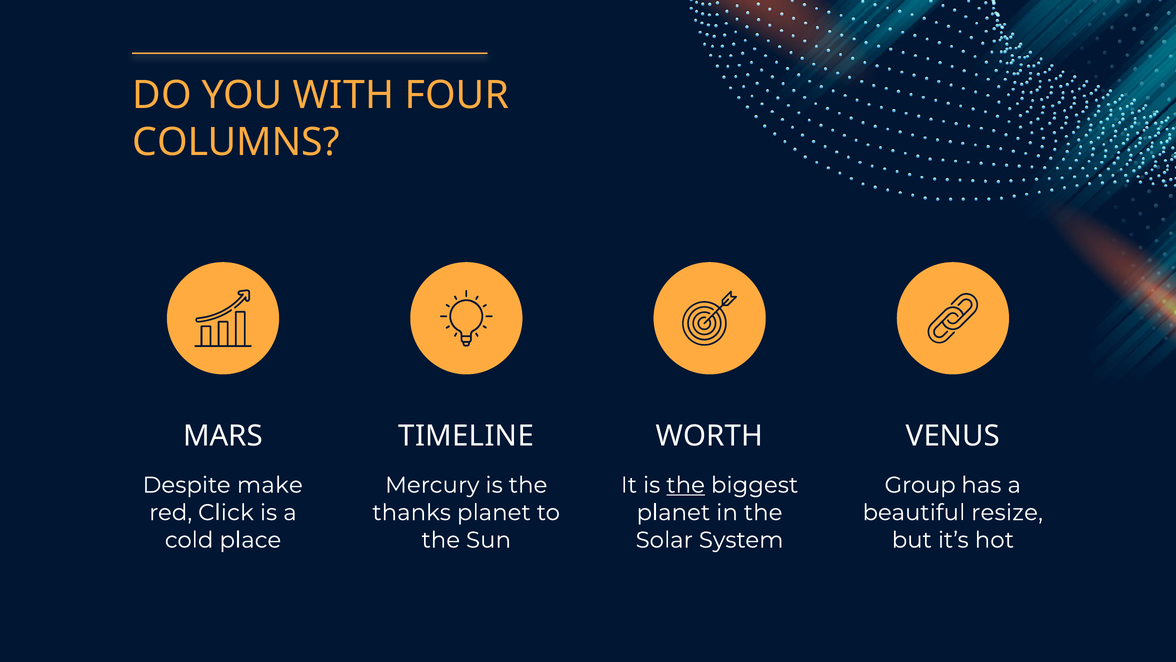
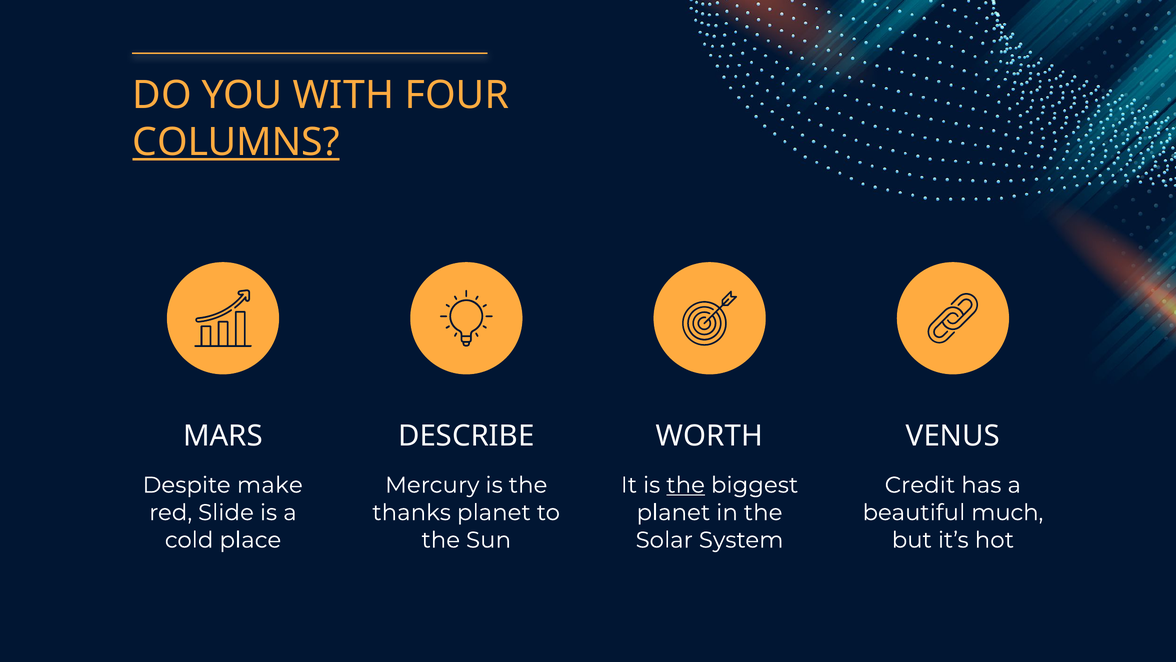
COLUMNS underline: none -> present (236, 142)
TIMELINE: TIMELINE -> DESCRIBE (466, 436)
Group: Group -> Credit (920, 485)
Click: Click -> Slide (226, 512)
resize: resize -> much (1007, 512)
